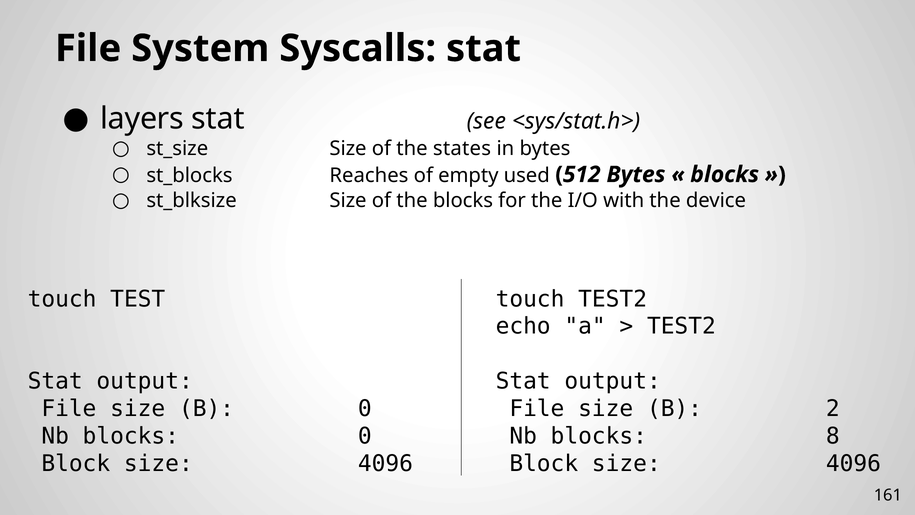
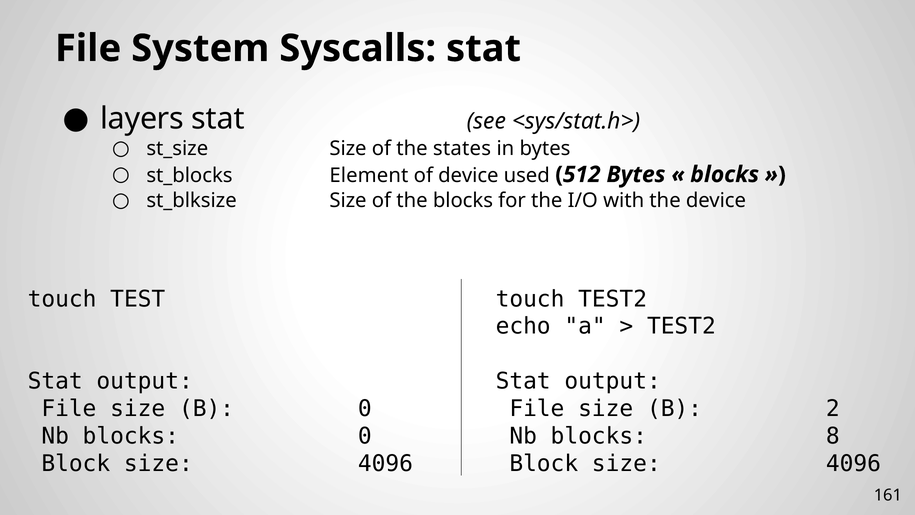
Reaches: Reaches -> Element (369, 175)
of empty: empty -> device (468, 175)
